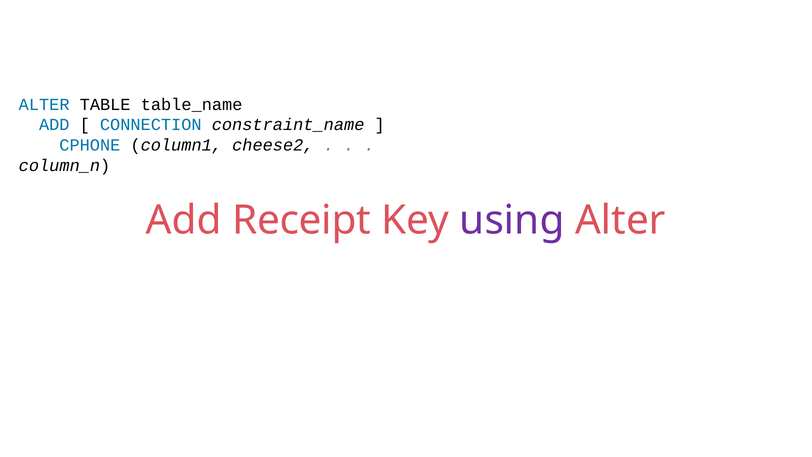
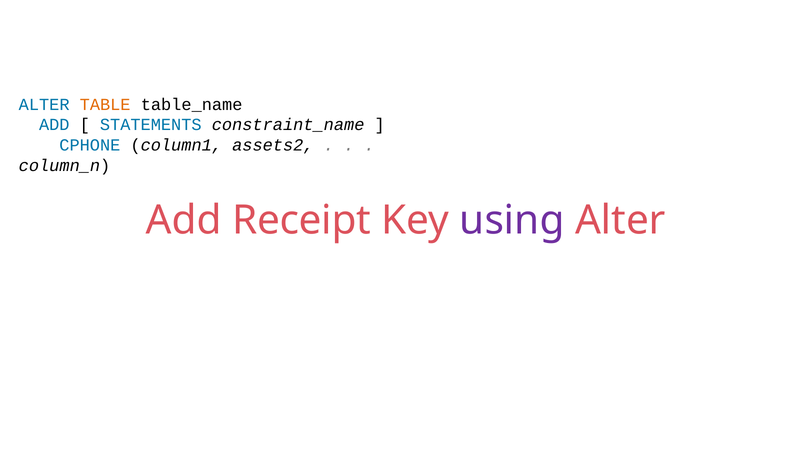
TABLE colour: black -> orange (105, 104)
CONNECTION: CONNECTION -> STATEMENTS (151, 125)
cheese2: cheese2 -> assets2 (273, 145)
